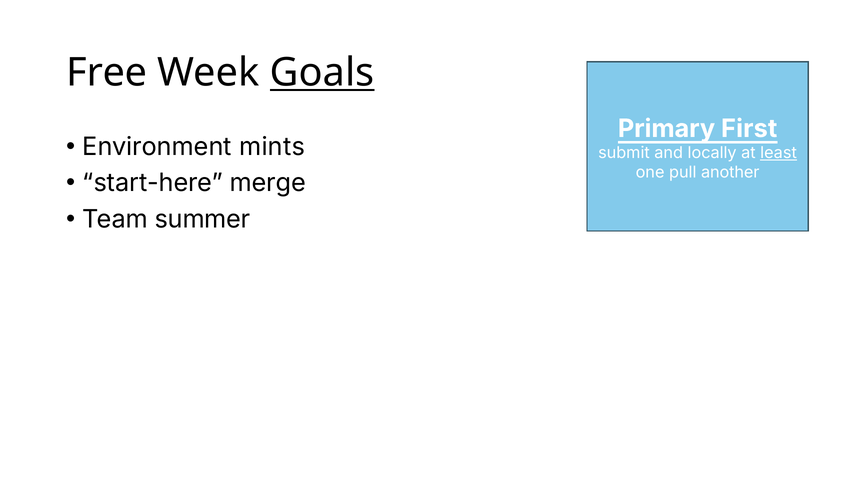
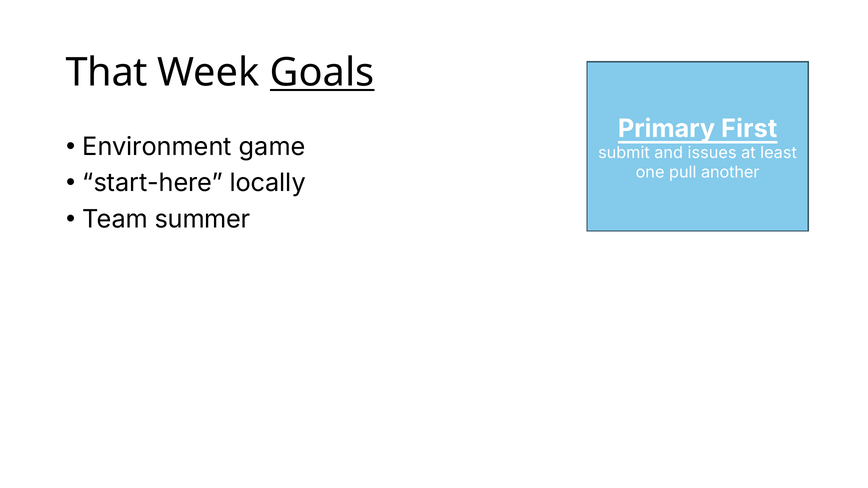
Free: Free -> That (107, 73)
mints: mints -> game (272, 147)
locally: locally -> issues (712, 153)
least underline: present -> none (779, 153)
merge: merge -> locally (268, 183)
